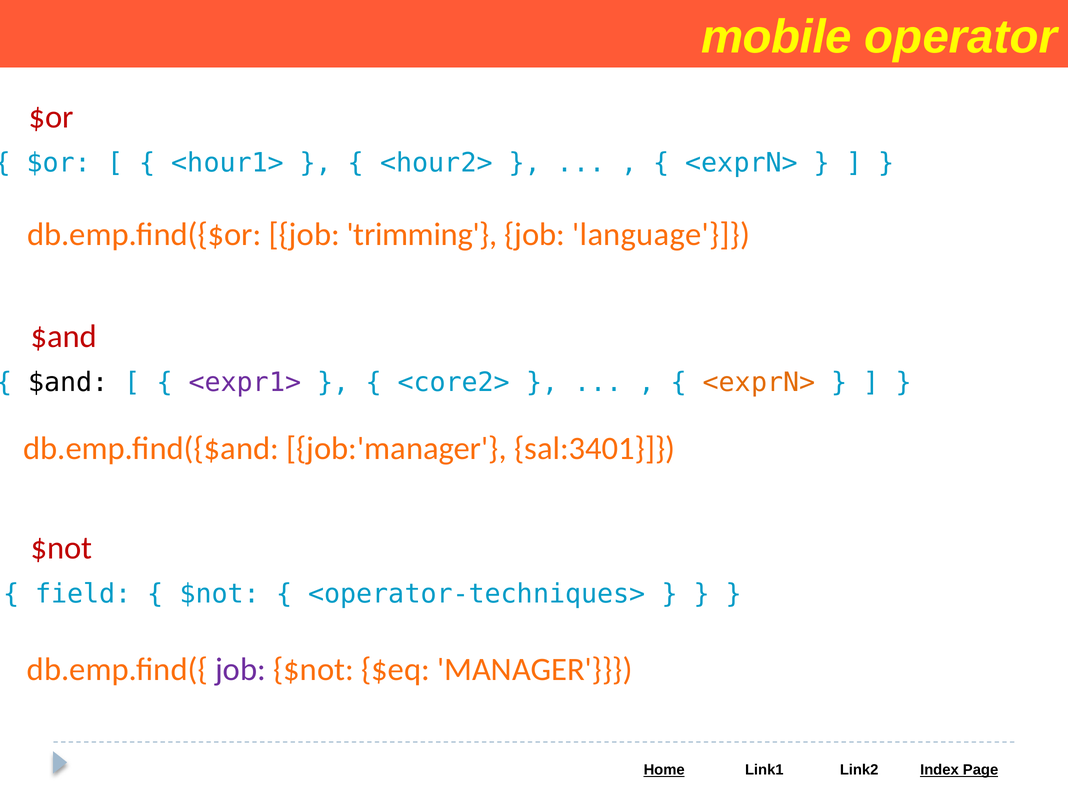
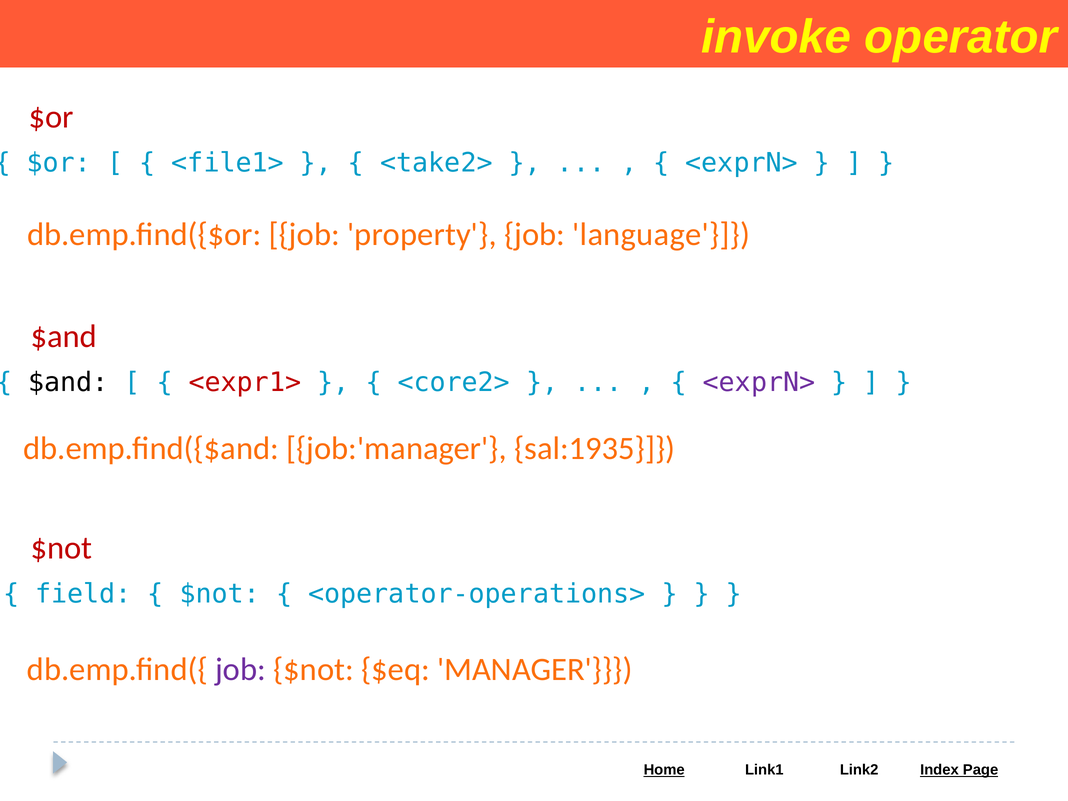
mobile: mobile -> invoke (776, 37)
<hour1>: <hour1> -> <file1> (228, 163)
<hour2>: <hour2> -> <take2> (436, 163)
trimming: trimming -> property (422, 234)
<expr1> colour: purple -> red (245, 383)
<exprN> colour: orange -> purple (759, 383)
sal:3401: sal:3401 -> sal:1935 (595, 448)
<operator-techniques>: <operator-techniques> -> <operator-operations> (477, 594)
